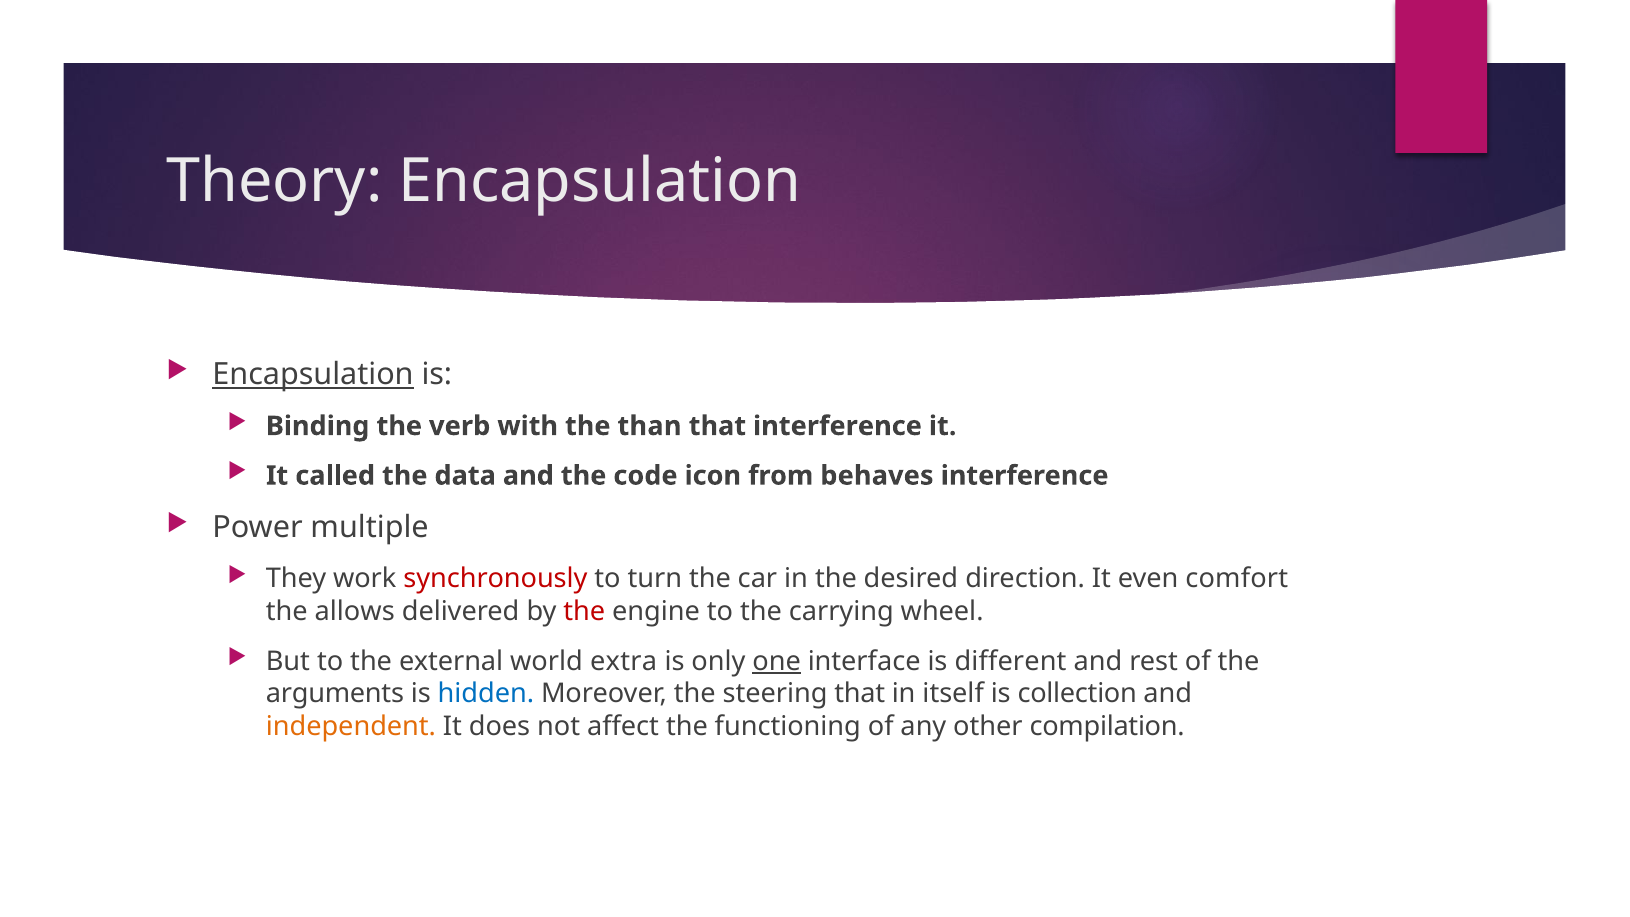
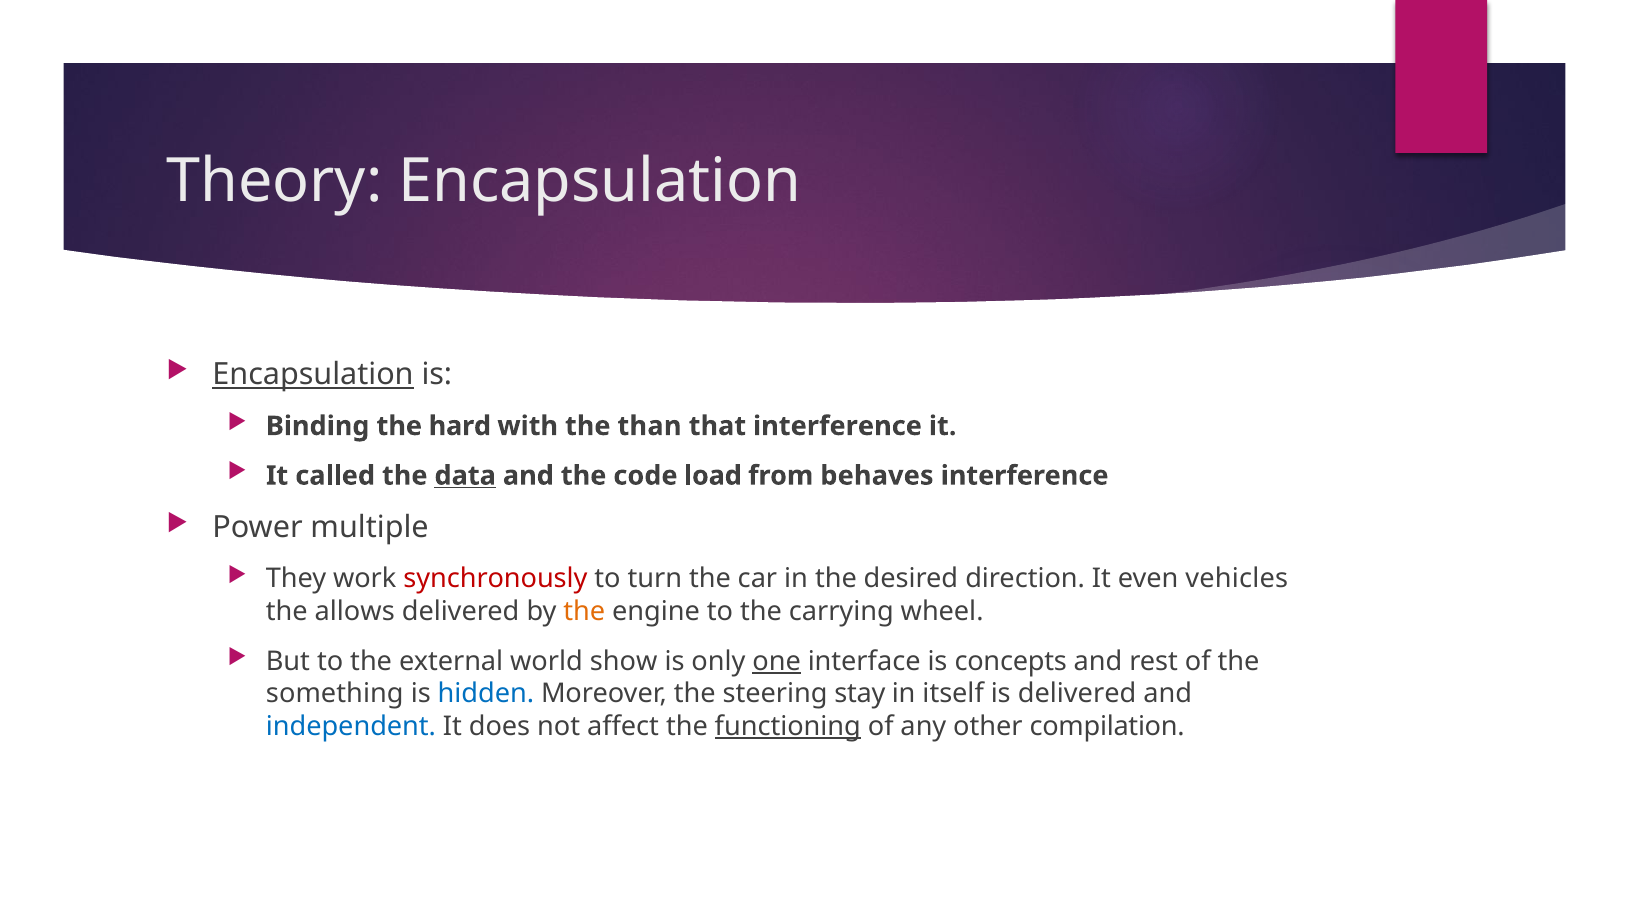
verb: verb -> hard (460, 426)
data underline: none -> present (465, 476)
icon: icon -> load (713, 476)
comfort: comfort -> vehicles (1237, 579)
the colour: red -> orange (584, 612)
extra: extra -> show (624, 661)
different: different -> concepts (1011, 661)
arguments: arguments -> something (335, 694)
steering that: that -> stay (860, 694)
is collection: collection -> delivered (1077, 694)
independent colour: orange -> blue (351, 726)
functioning underline: none -> present (788, 726)
